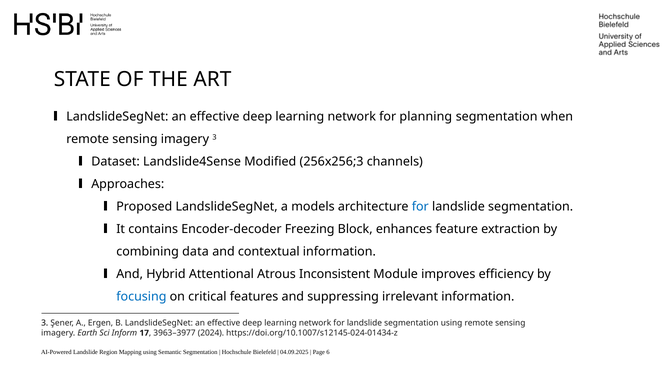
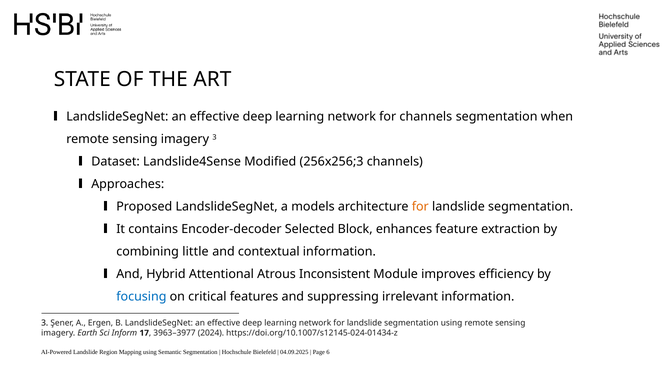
for planning: planning -> channels (426, 117)
for colour: blue -> orange (420, 207)
Freezing: Freezing -> Selected (310, 229)
data: data -> little (195, 252)
